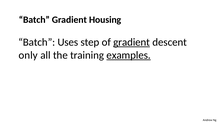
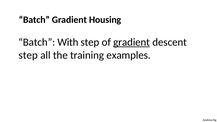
Uses: Uses -> With (68, 42)
only: only -> step (28, 55)
examples underline: present -> none (129, 55)
